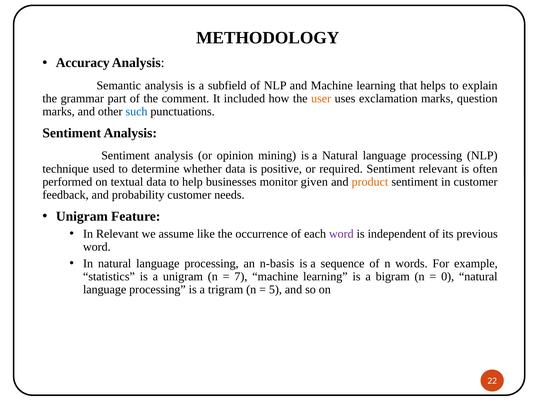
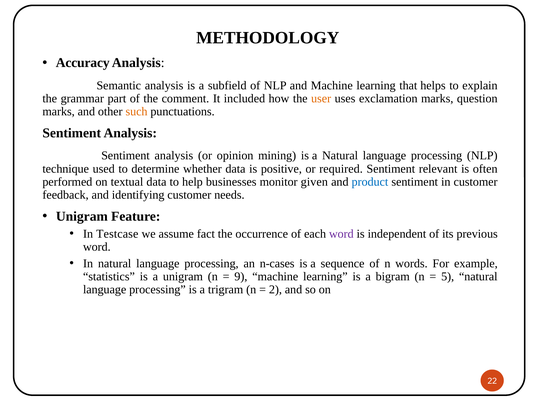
such colour: blue -> orange (137, 112)
product colour: orange -> blue (370, 182)
probability: probability -> identifying (138, 195)
In Relevant: Relevant -> Testcase (117, 234)
like: like -> fact (206, 234)
n-basis: n-basis -> n-cases (277, 263)
7: 7 -> 9 (241, 276)
0: 0 -> 5 (448, 276)
5: 5 -> 2 (275, 289)
